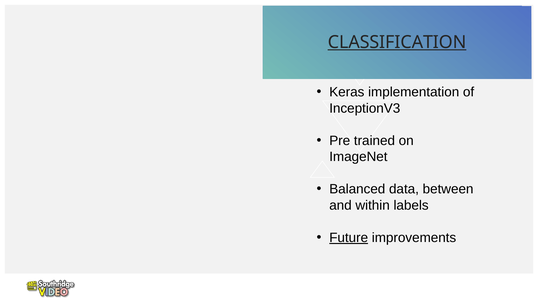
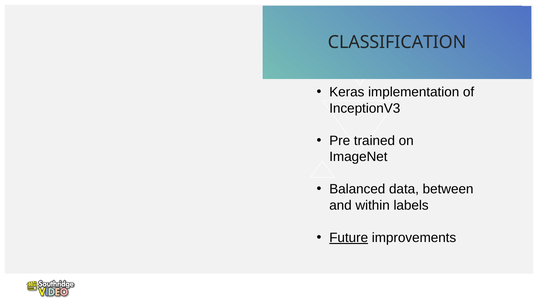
CLASSIFICATION underline: present -> none (397, 42)
